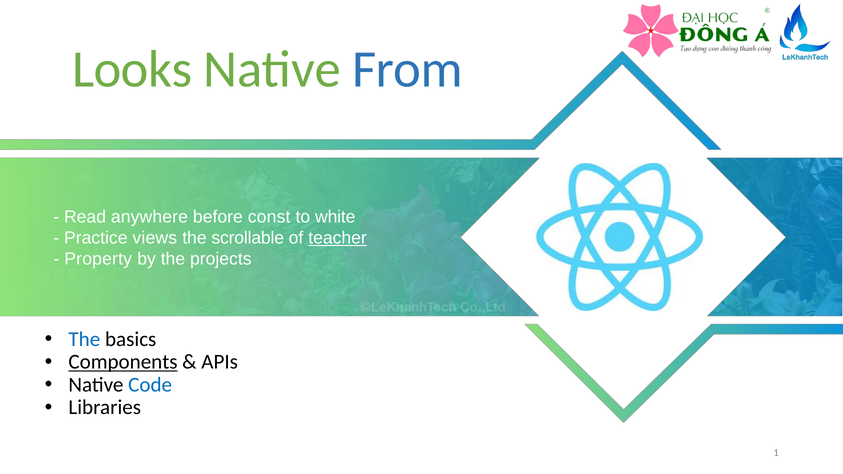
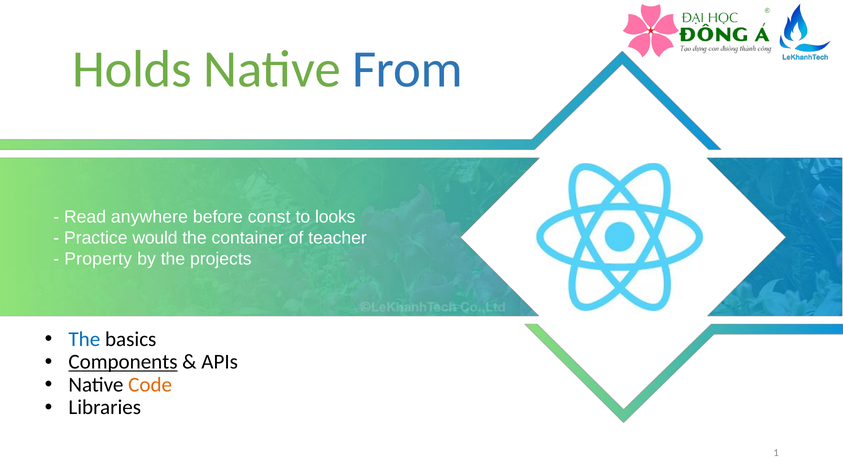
Looks: Looks -> Holds (132, 70)
white: white -> looks (335, 217)
views: views -> would (155, 238)
scrollable: scrollable -> container (248, 238)
teacher underline: present -> none (338, 238)
Code colour: blue -> orange (150, 385)
